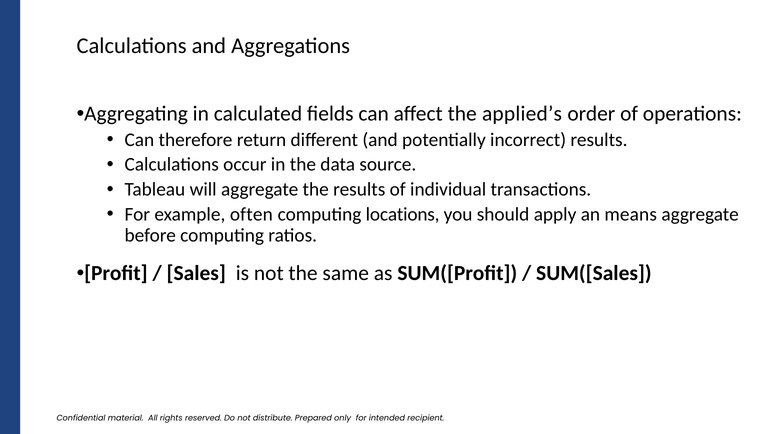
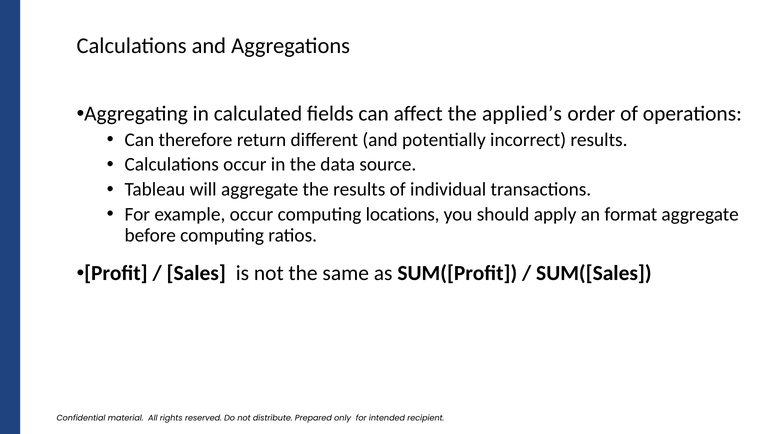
example often: often -> occur (251, 214)
means: means -> format (631, 214)
